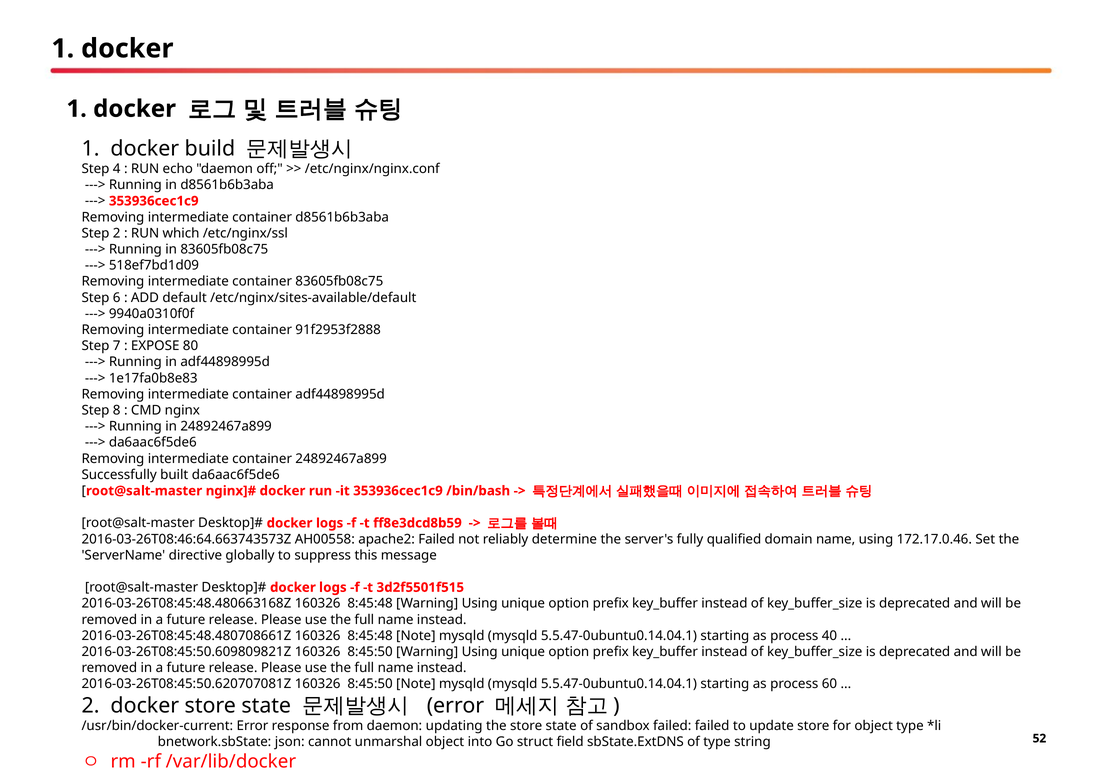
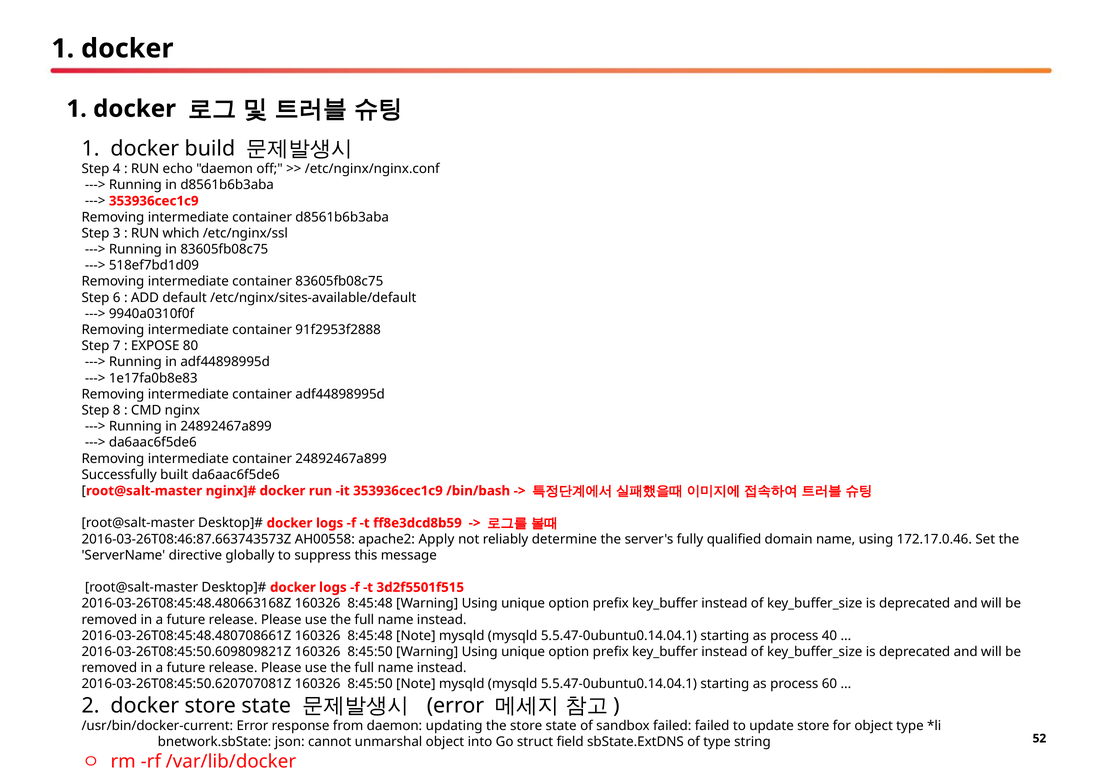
Step 2: 2 -> 3 (117, 233)
2016-03-26T08:46:64.663743573Z: 2016-03-26T08:46:64.663743573Z -> 2016-03-26T08:46:87.663743573Z (187, 539)
apache2 Failed: Failed -> Apply (436, 539)
